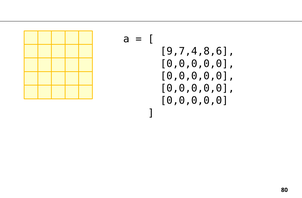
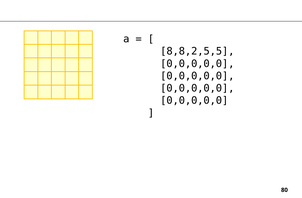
9,7,4,8,6: 9,7,4,8,6 -> 8,8,2,5,5 (197, 51)
